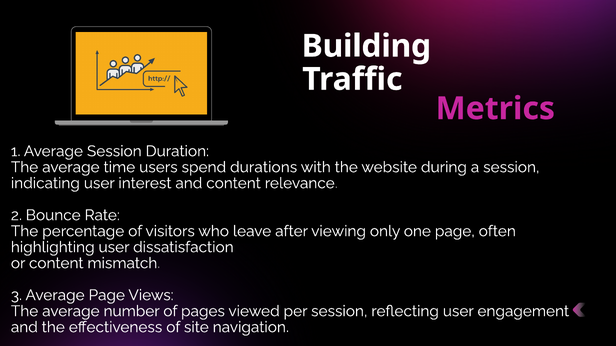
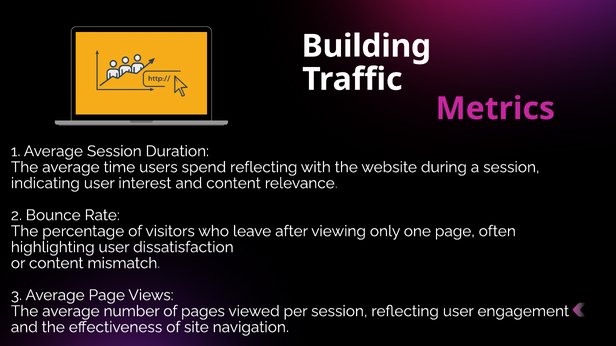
spend durations: durations -> reflecting (264, 167)
